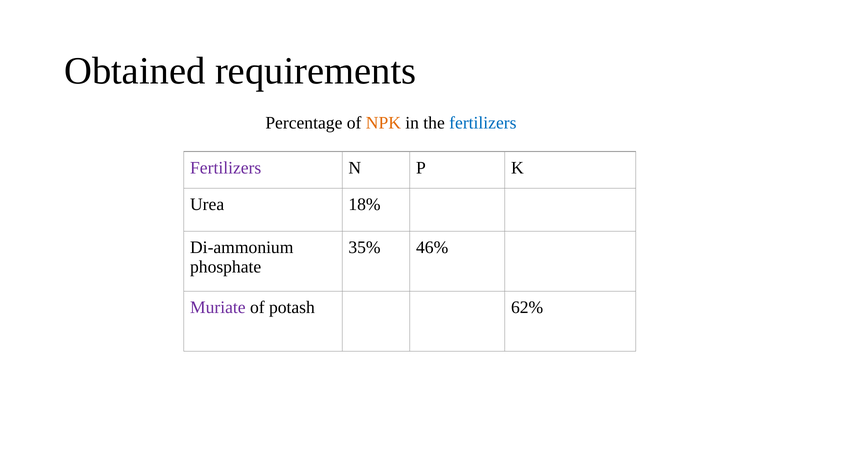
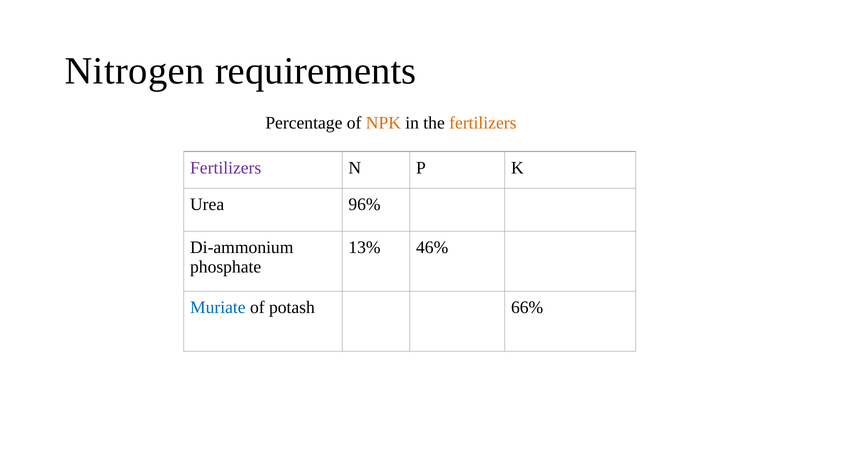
Obtained: Obtained -> Nitrogen (135, 71)
fertilizers colour: blue -> orange (483, 123)
18%: 18% -> 96% (365, 204)
35%: 35% -> 13% (365, 247)
Muriate colour: purple -> blue (218, 307)
62%: 62% -> 66% (527, 307)
